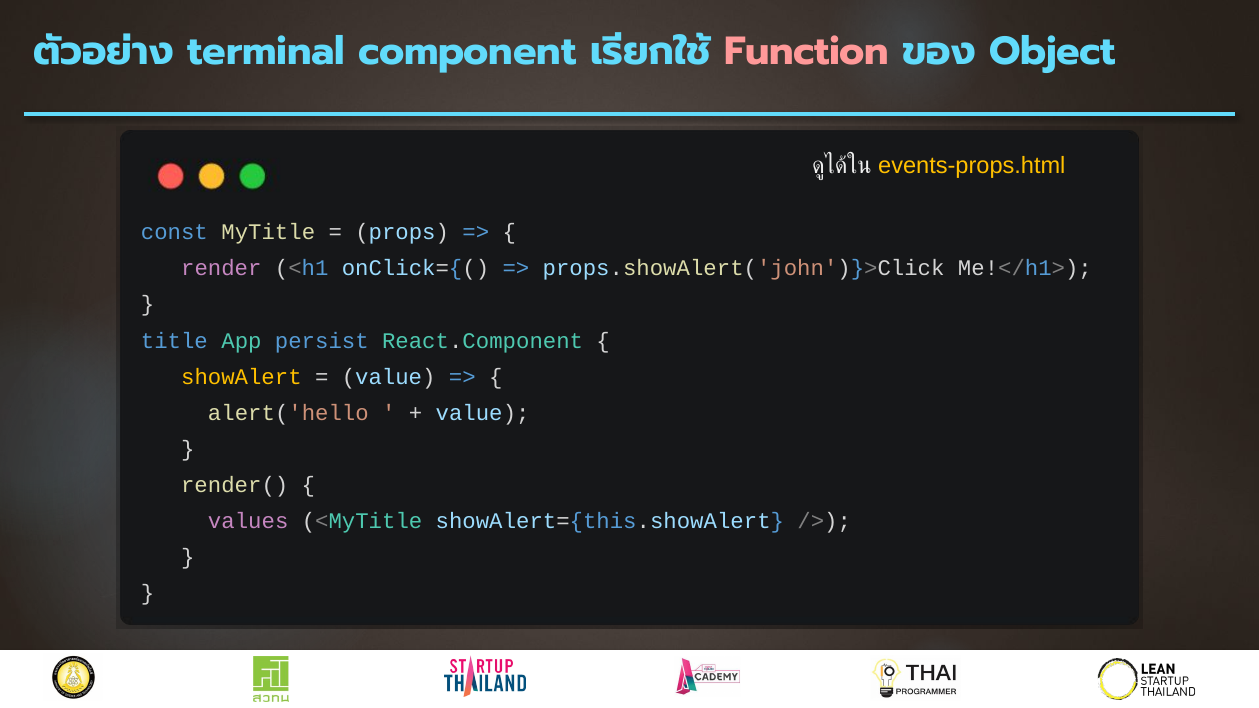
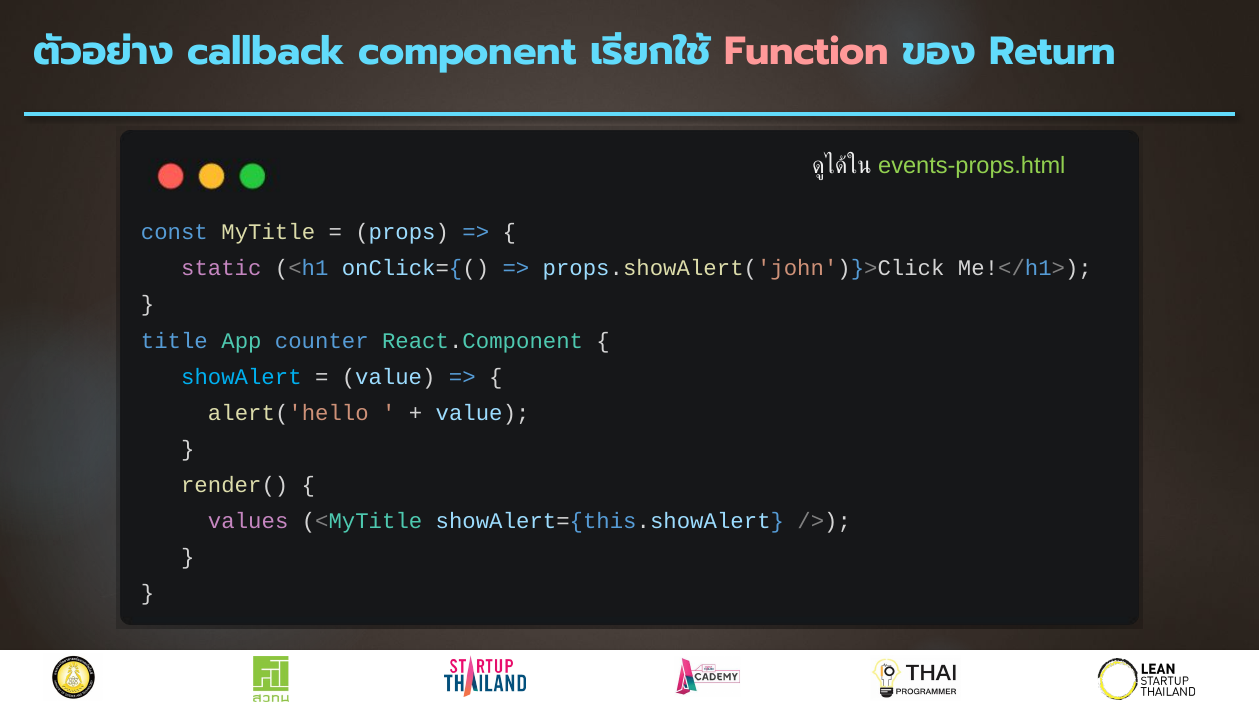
terminal: terminal -> callback (267, 52)
Object: Object -> Return (1053, 52)
events-props.html colour: yellow -> light green (972, 165)
render: render -> static (221, 268)
persist: persist -> counter (322, 341)
showAlert colour: yellow -> light blue (241, 377)
